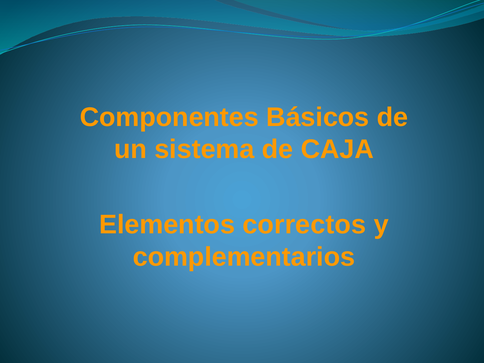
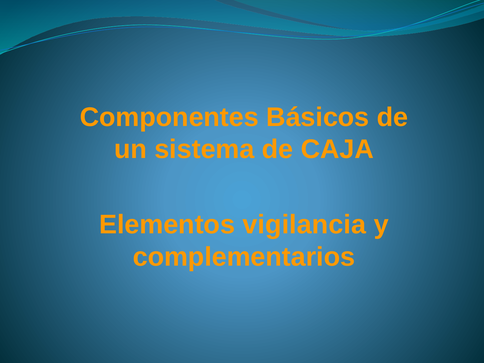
correctos: correctos -> vigilancia (304, 225)
